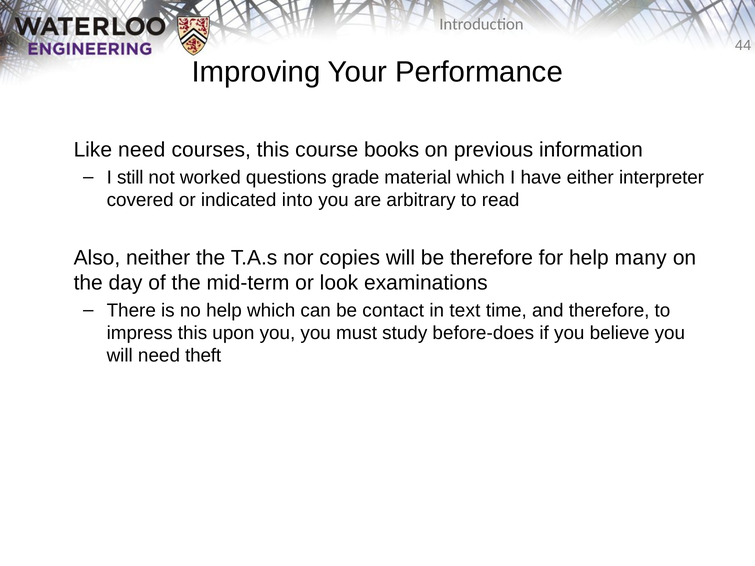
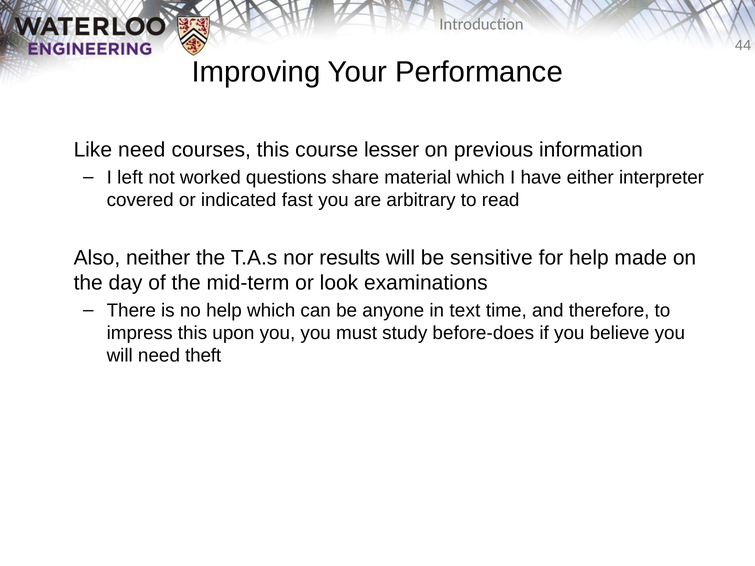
books: books -> lesser (392, 150)
still: still -> left (130, 177)
grade: grade -> share (355, 177)
into: into -> fast (297, 200)
copies: copies -> results (350, 258)
be therefore: therefore -> sensitive (491, 258)
many: many -> made (641, 258)
contact: contact -> anyone (393, 310)
